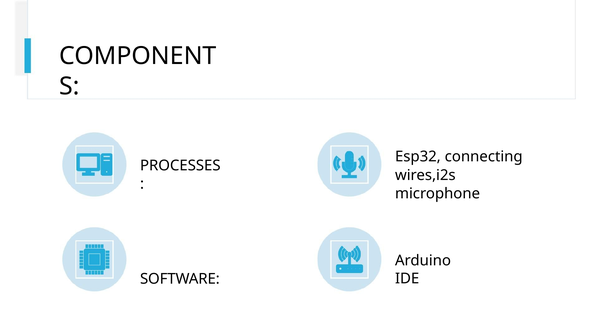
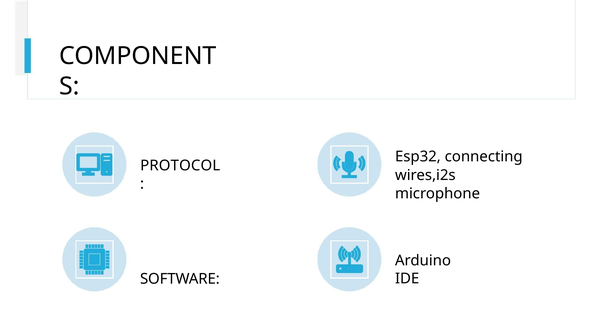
PROCESSES: PROCESSES -> PROTOCOL (180, 166)
